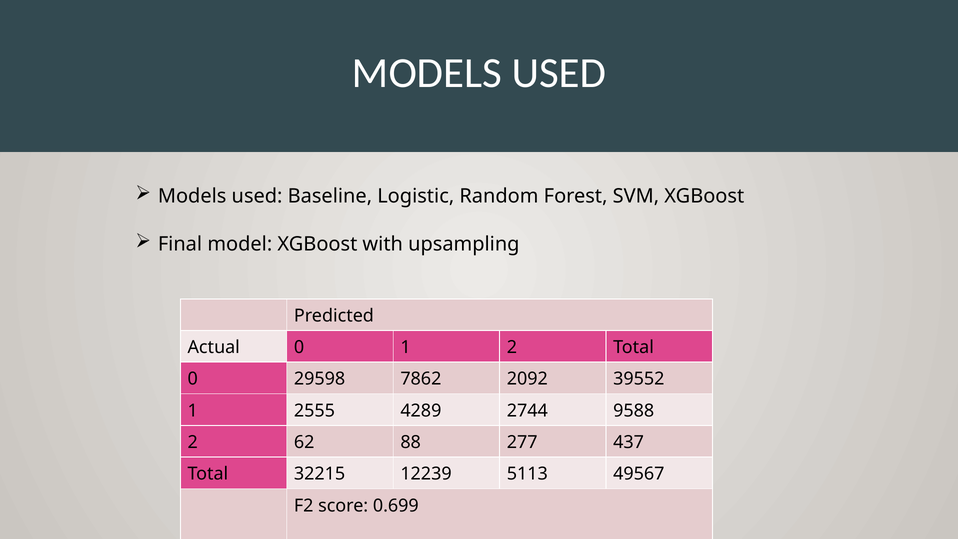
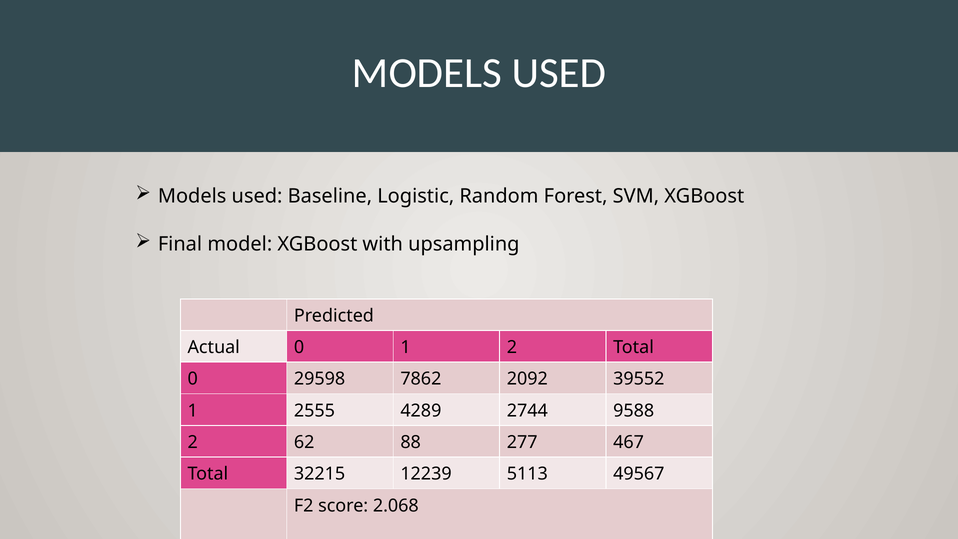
437: 437 -> 467 (629, 442)
0.699: 0.699 -> 2.068 (396, 506)
